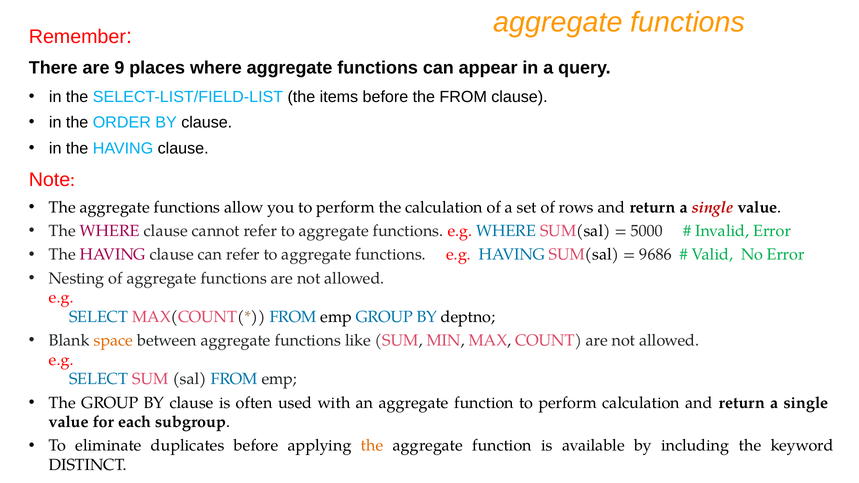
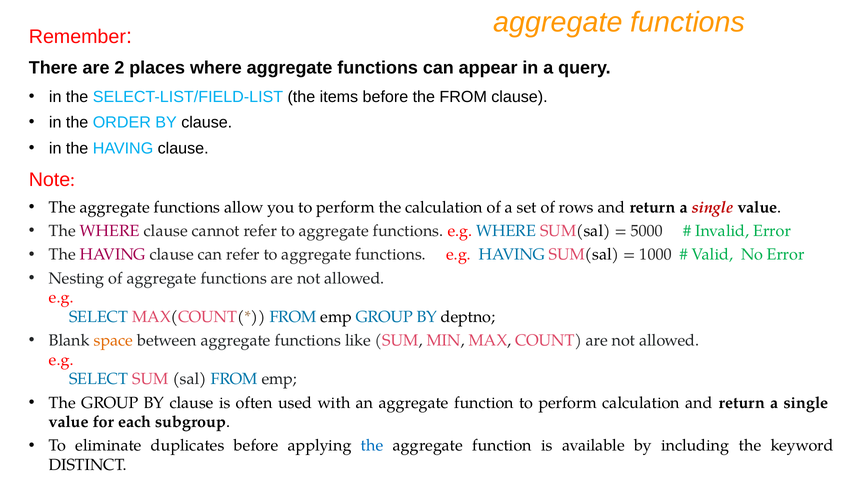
9: 9 -> 2 (119, 68)
9686: 9686 -> 1000 (656, 255)
the colour: orange -> blue (372, 446)
